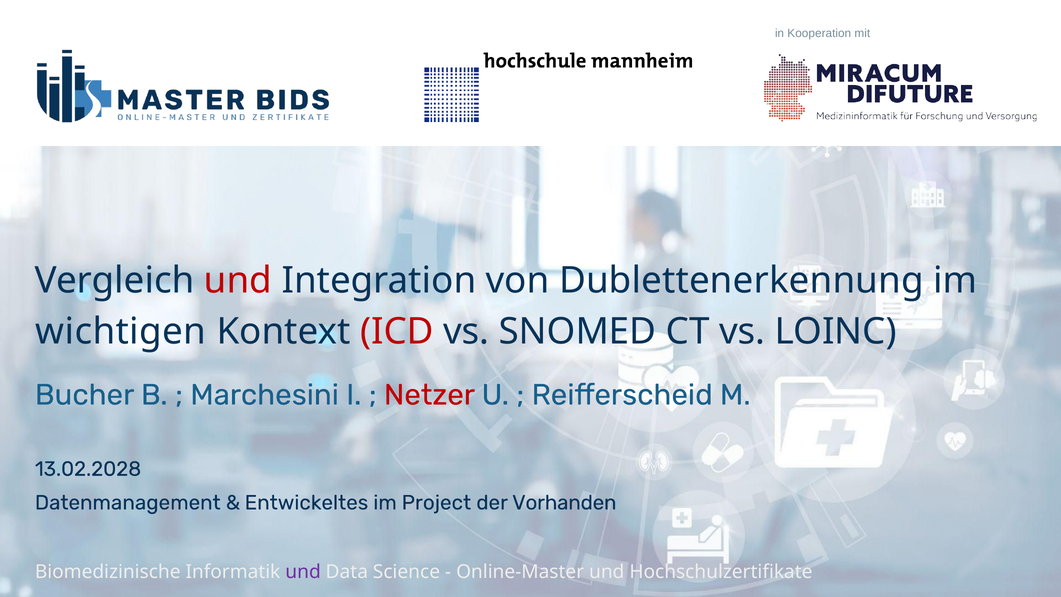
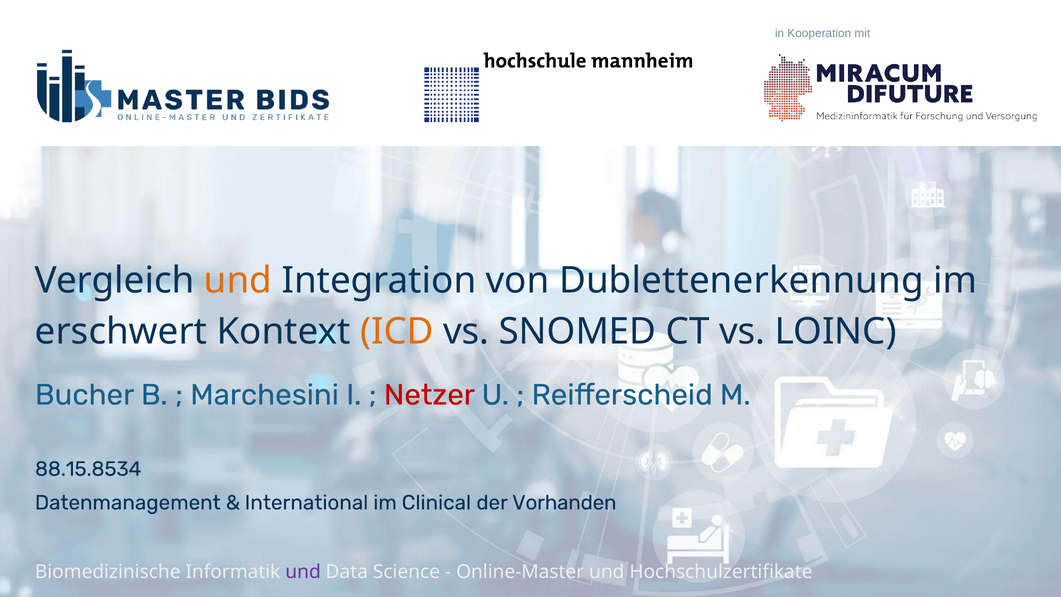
und colour: red -> orange (238, 281)
wichtigen: wichtigen -> erschwert (121, 331)
ICD colour: red -> orange (397, 331)
13.02.2028: 13.02.2028 -> 88.15.8534 (88, 469)
Entwickeltes: Entwickeltes -> International (306, 503)
Project: Project -> Clinical (436, 503)
